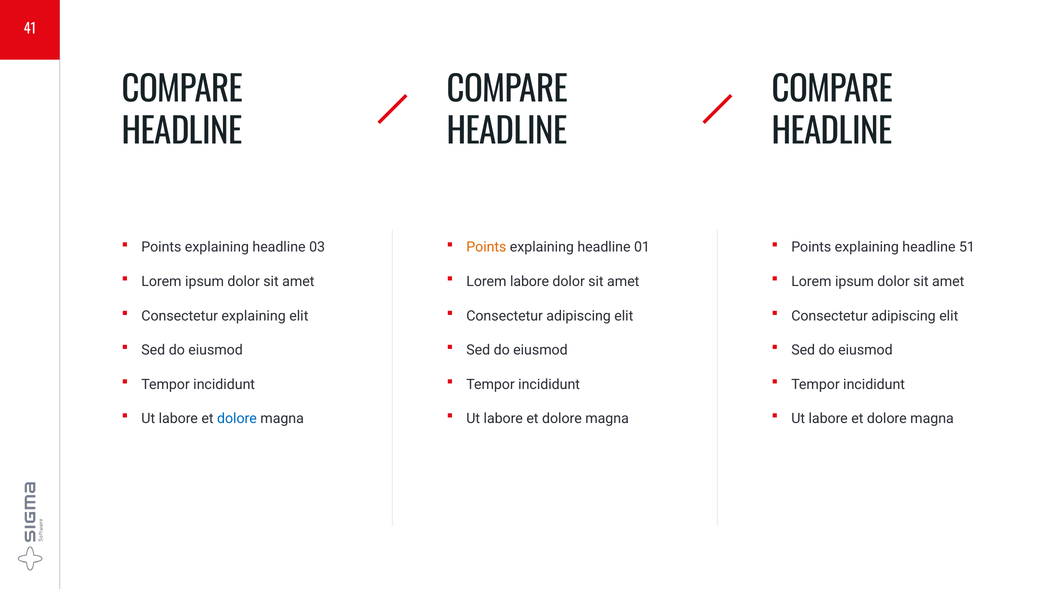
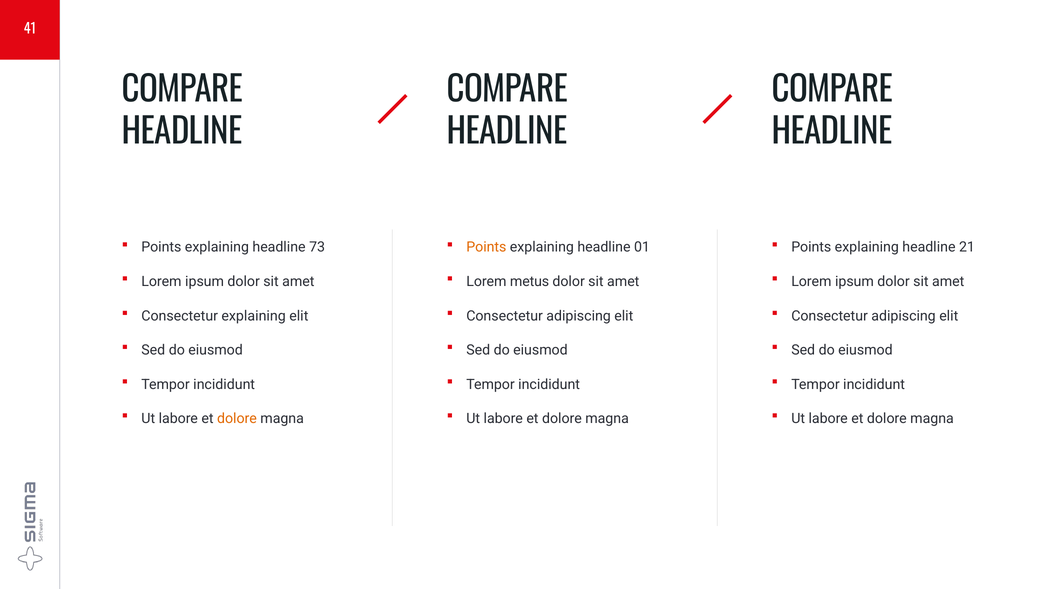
03: 03 -> 73 (317, 248)
51: 51 -> 21 (967, 248)
Lorem labore: labore -> metus (530, 282)
dolore colour: blue -> orange (237, 419)
